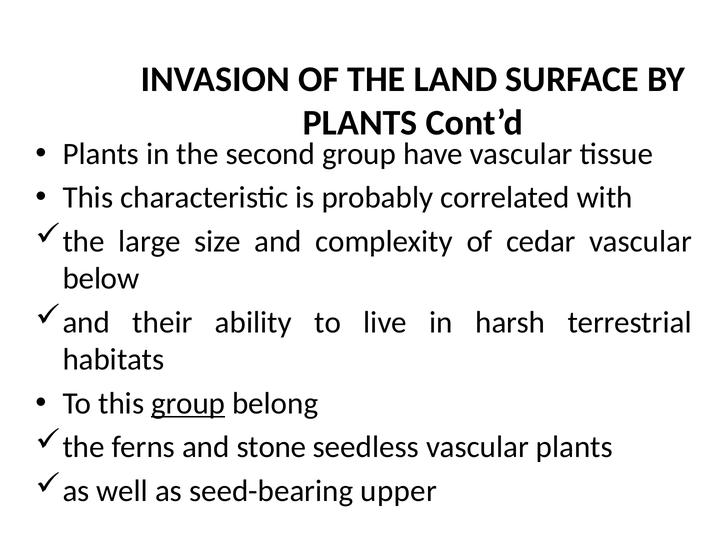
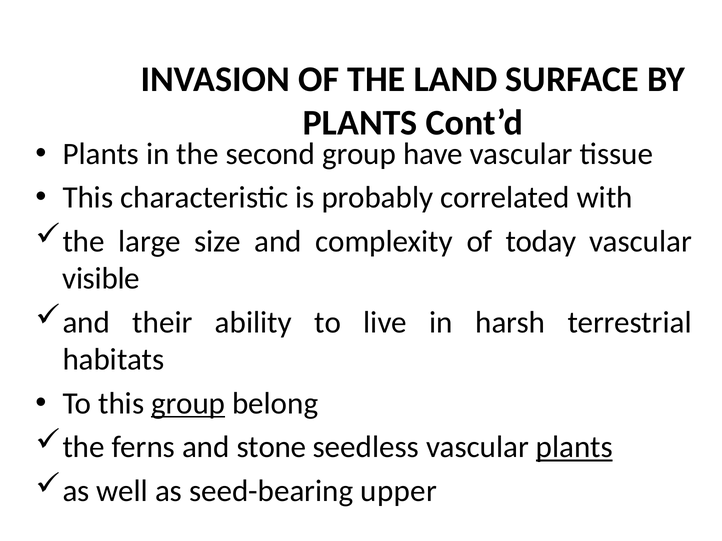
cedar: cedar -> today (541, 242)
below: below -> visible (101, 279)
plants underline: none -> present (574, 448)
